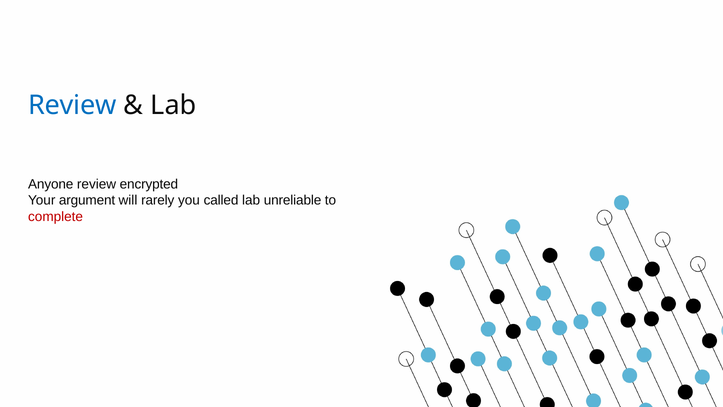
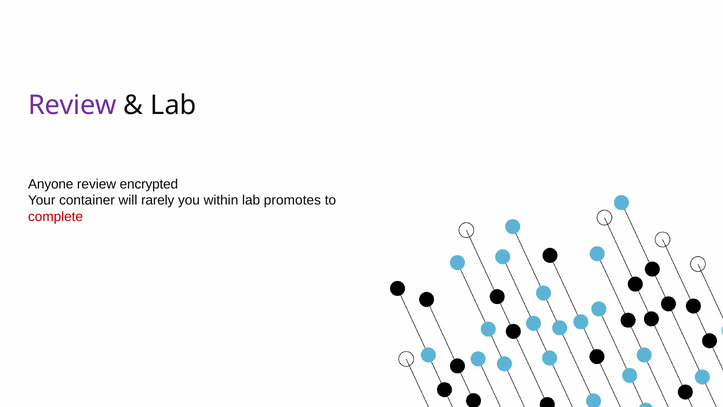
Review colour: blue -> purple (72, 105)
argument: argument -> container (87, 200)
called: called -> within (221, 200)
unreliable: unreliable -> promotes (292, 200)
